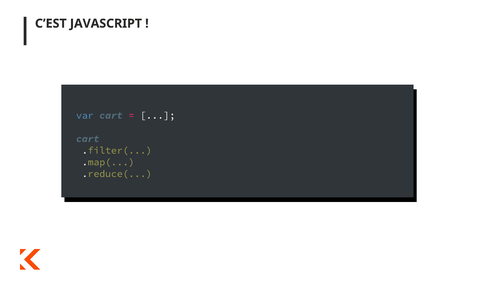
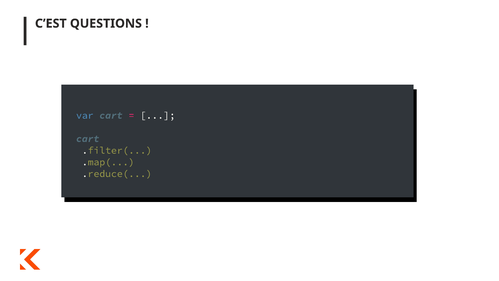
JAVASCRIPT: JAVASCRIPT -> QUESTIONS (106, 23)
